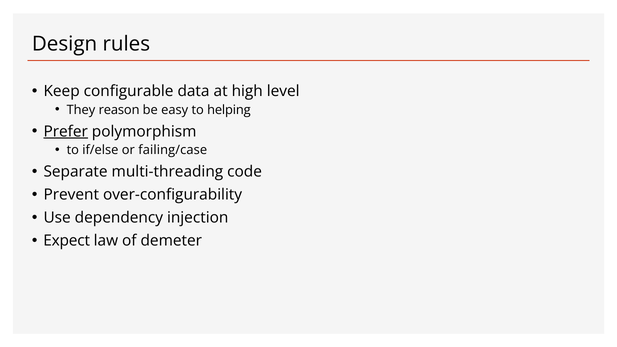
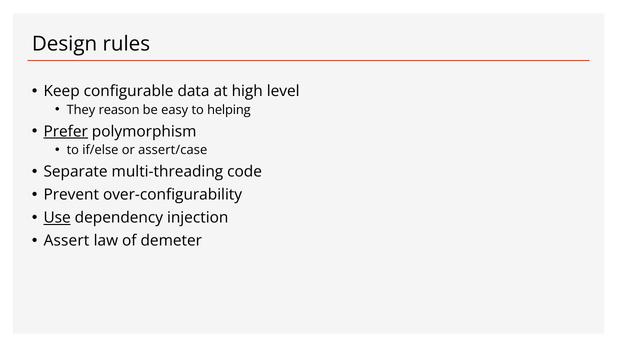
failing/case: failing/case -> assert/case (173, 150)
Use underline: none -> present (57, 218)
Expect: Expect -> Assert (67, 241)
